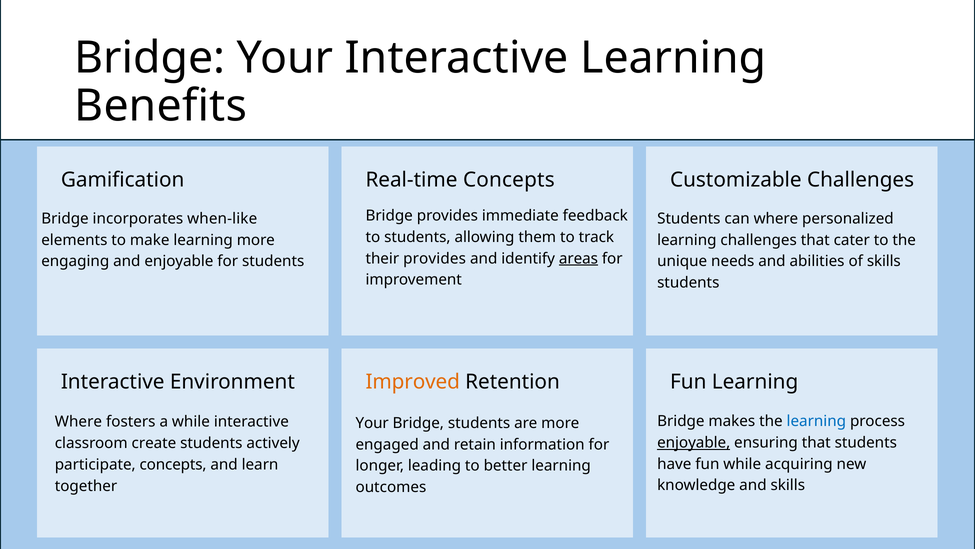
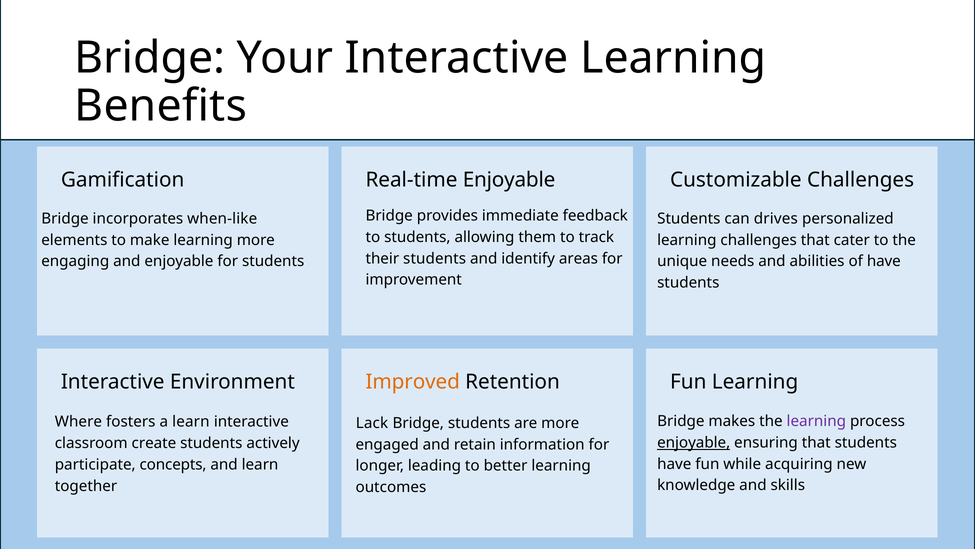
Real-time Concepts: Concepts -> Enjoyable (509, 180)
can where: where -> drives (776, 219)
their provides: provides -> students (435, 258)
areas underline: present -> none (578, 258)
of skills: skills -> have (884, 261)
learning colour: blue -> purple (816, 421)
a while: while -> learn (191, 421)
Your: Your -> Lack (372, 423)
